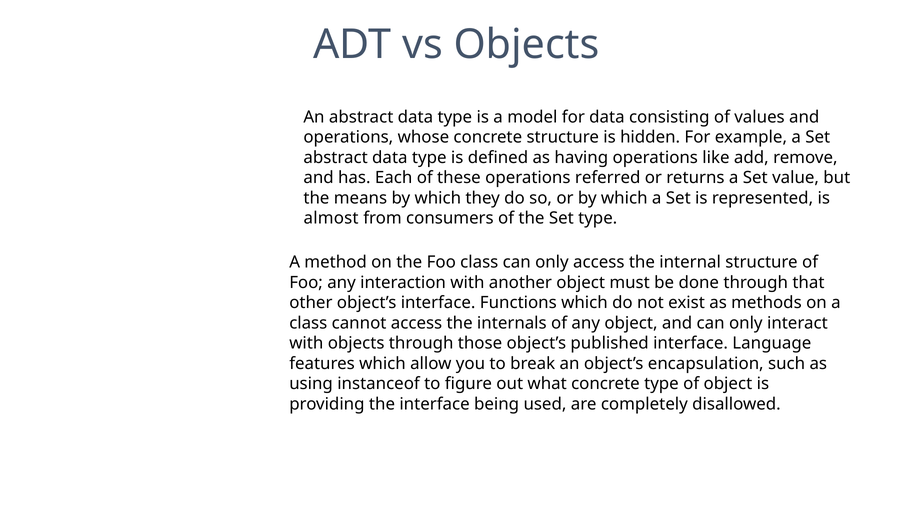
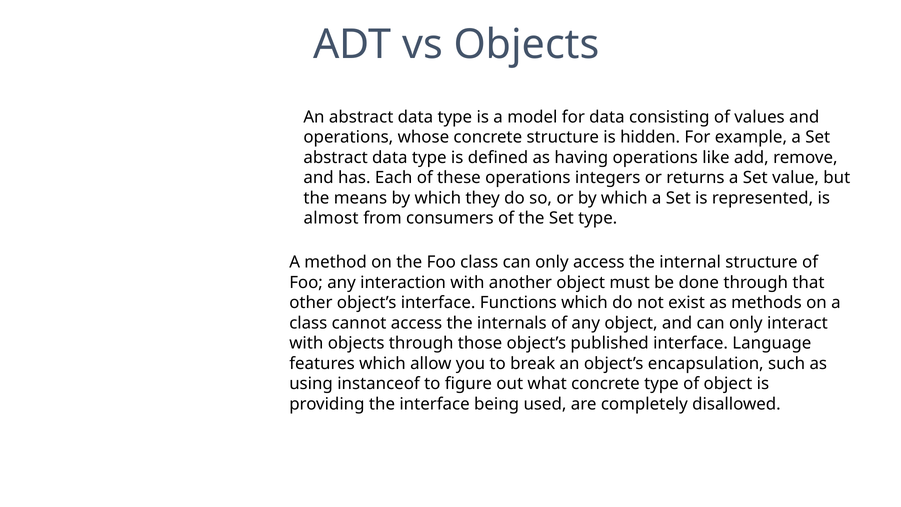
referred: referred -> integers (608, 178)
